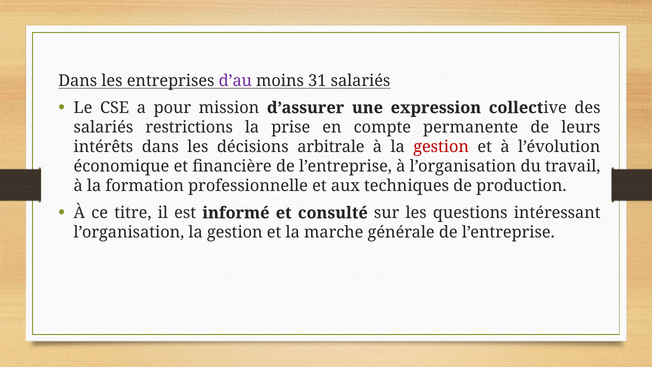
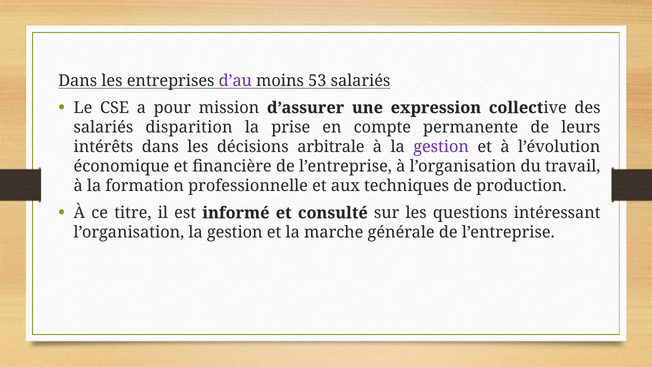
31: 31 -> 53 (317, 81)
restrictions: restrictions -> disparition (189, 127)
gestion colour: red -> purple (441, 147)
